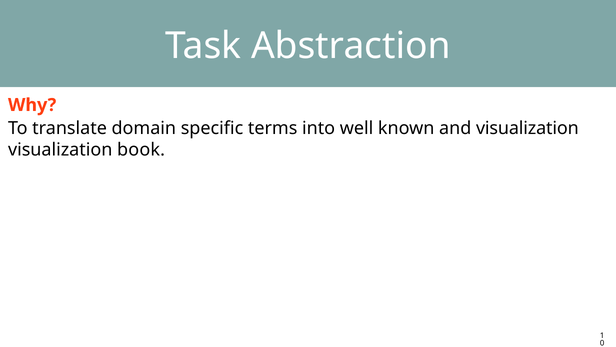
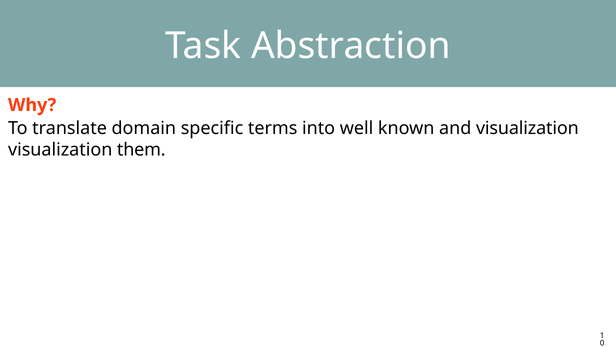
book: book -> them (141, 150)
